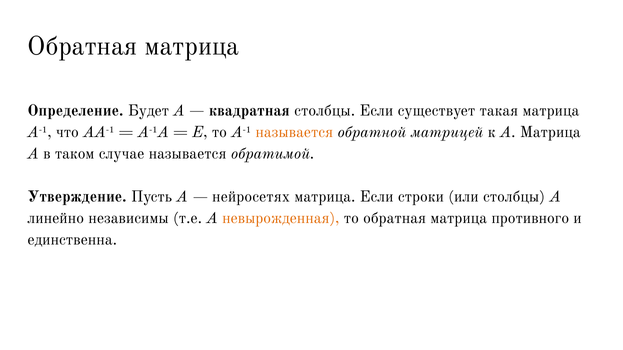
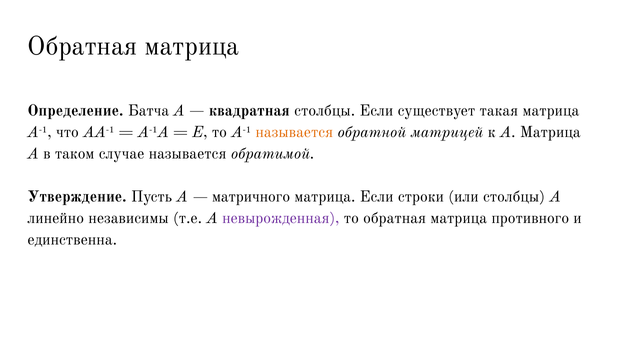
Будет: Будет -> Батча (148, 111)
нейросетях: нейросетях -> матричного (251, 197)
невырожденная colour: orange -> purple (281, 218)
